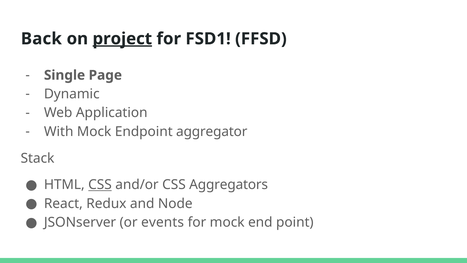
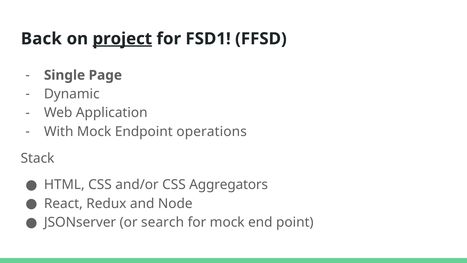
aggregator: aggregator -> operations (212, 131)
CSS underline: present -> none (100, 185)
events: events -> search (163, 222)
